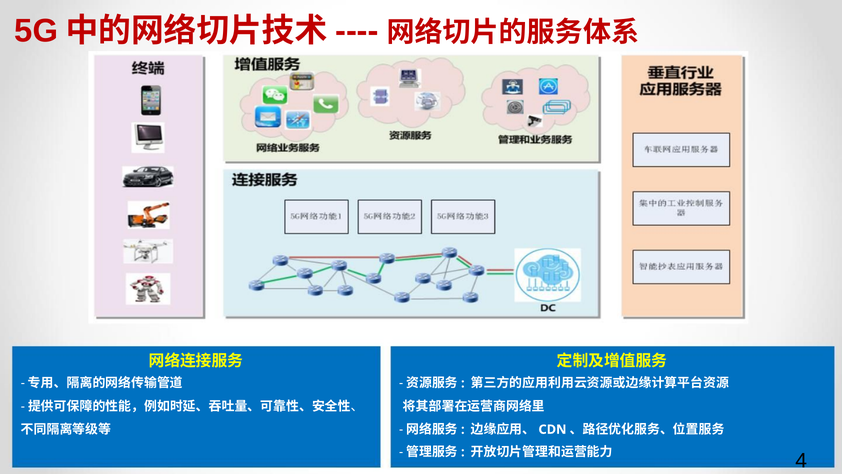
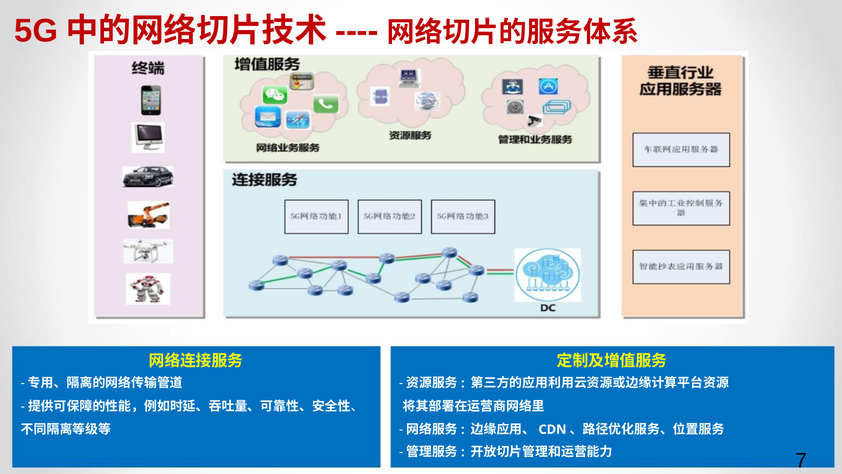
4: 4 -> 7 (801, 460)
